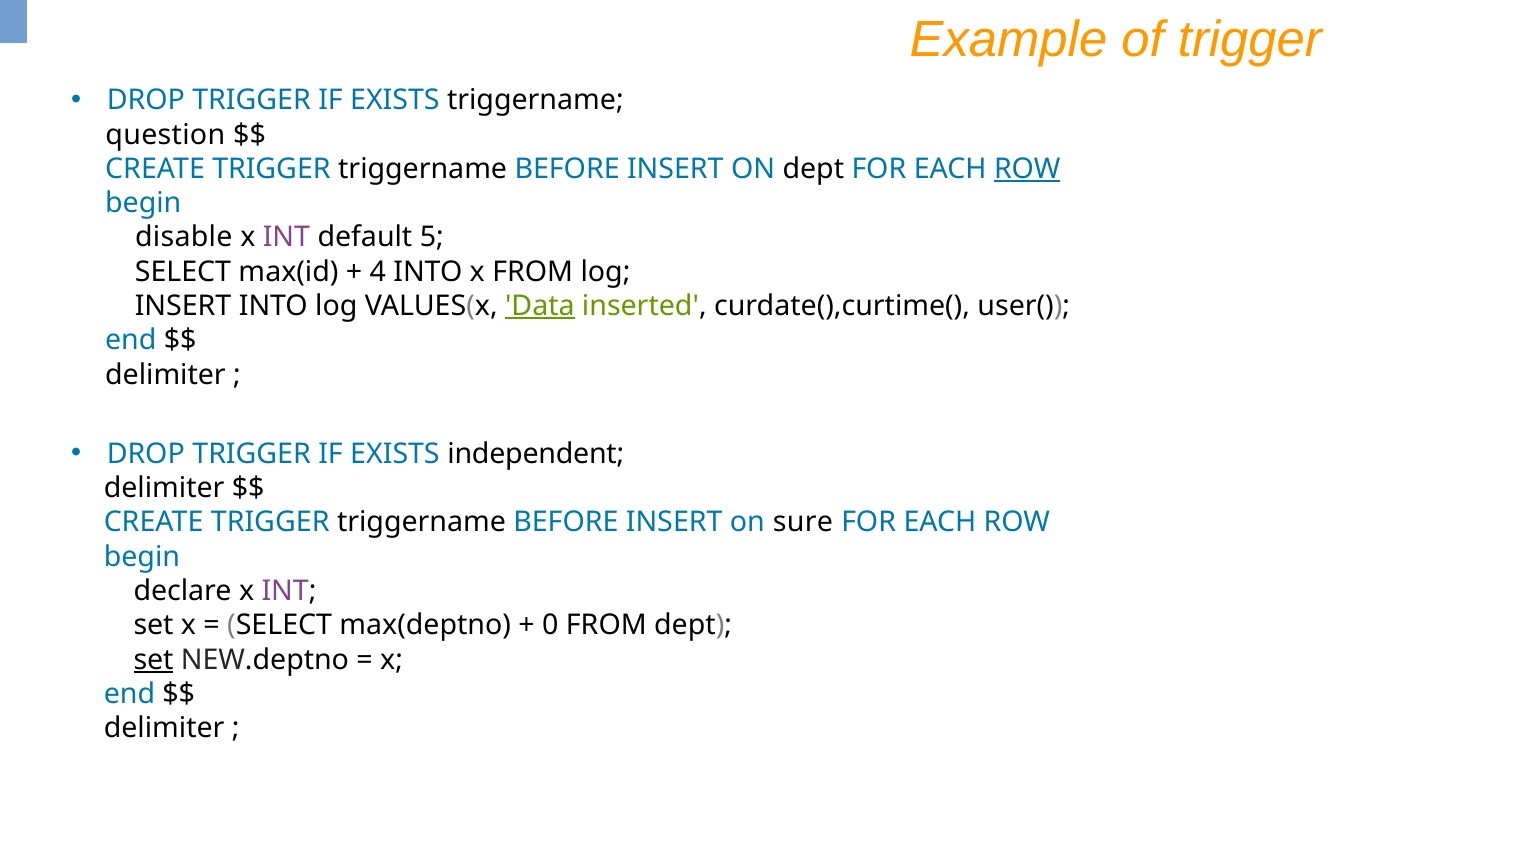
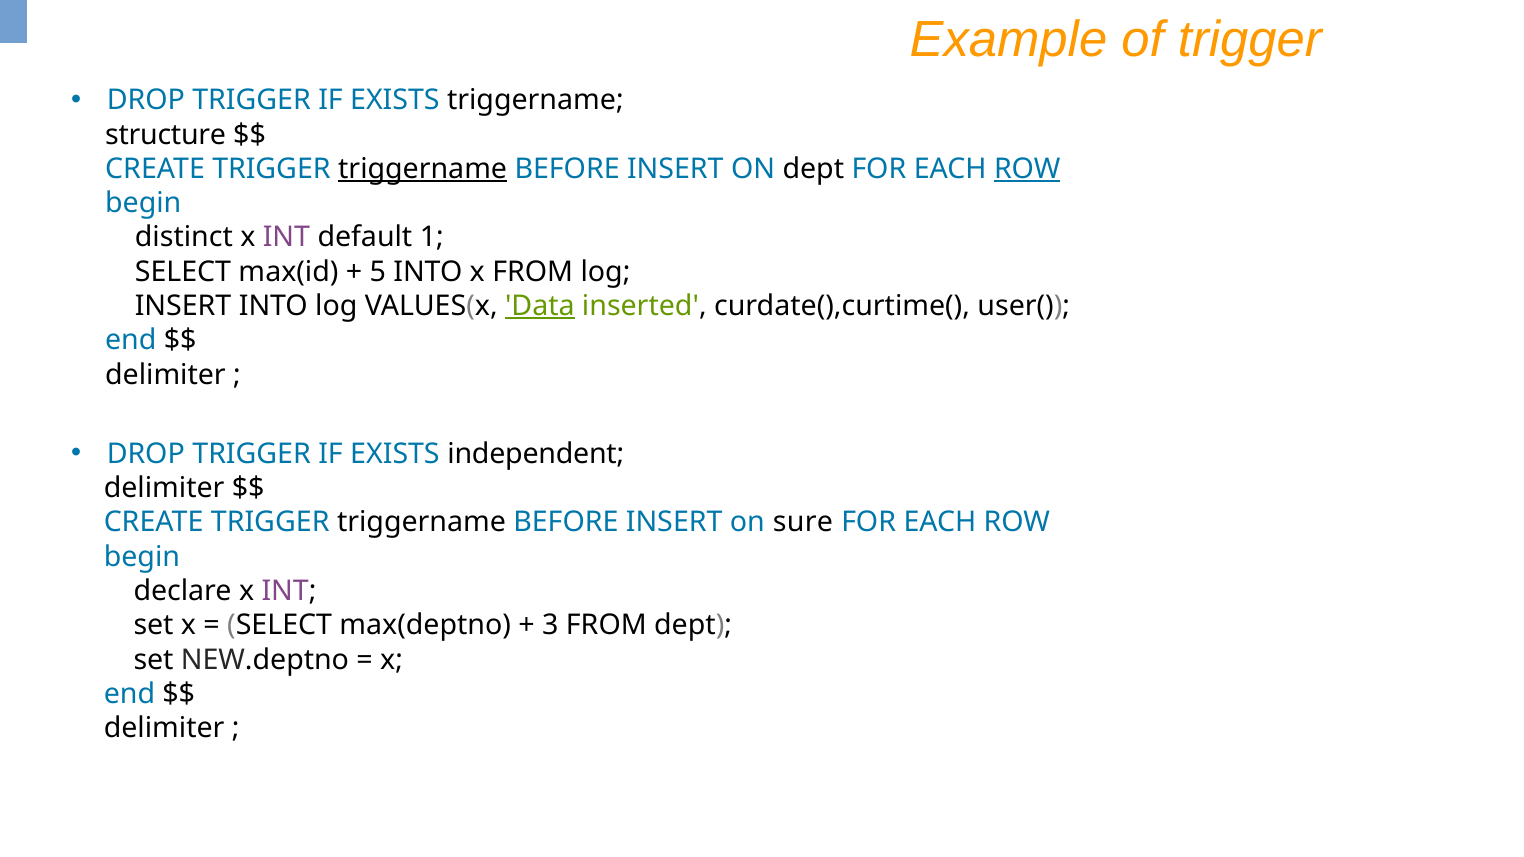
question: question -> structure (166, 135)
triggername underline: none -> present (423, 169)
disable: disable -> distinct (184, 238)
5: 5 -> 1 (432, 238)
4: 4 -> 5 (378, 272)
0: 0 -> 3 (550, 626)
set underline: present -> none (154, 660)
